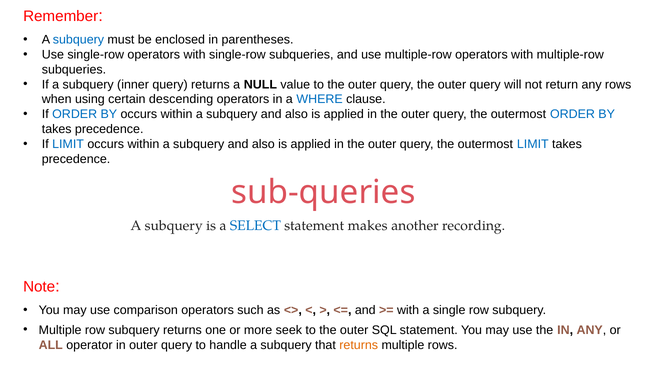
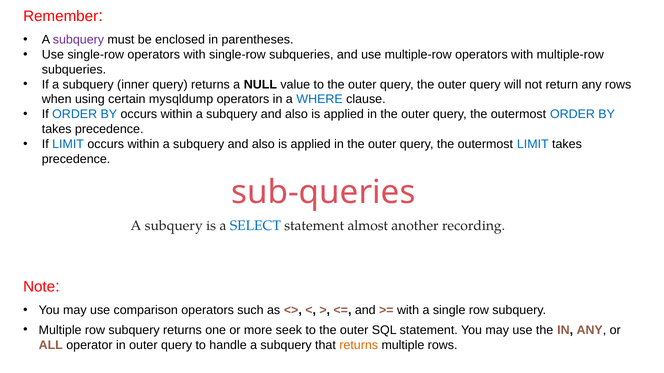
subquery colour: blue -> purple (78, 40)
descending: descending -> mysqldump (181, 100)
makes: makes -> almost (368, 226)
